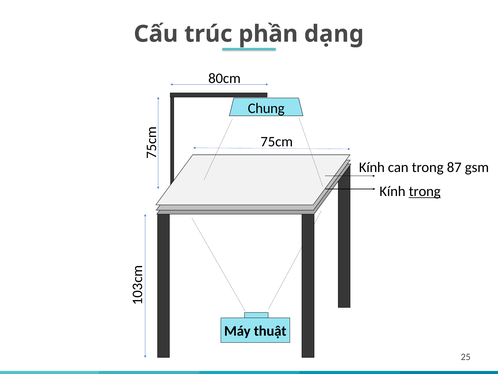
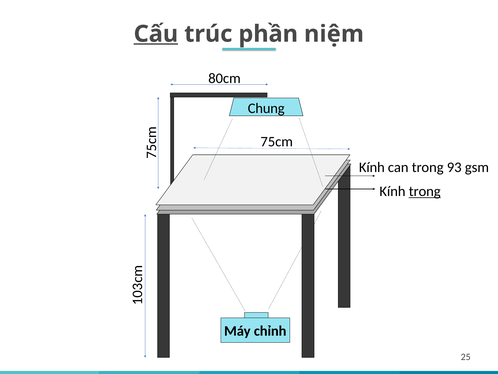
Cấu underline: none -> present (156, 34)
dạng: dạng -> niệm (334, 34)
87: 87 -> 93 (454, 167)
thuật: thuật -> chỉnh (270, 331)
